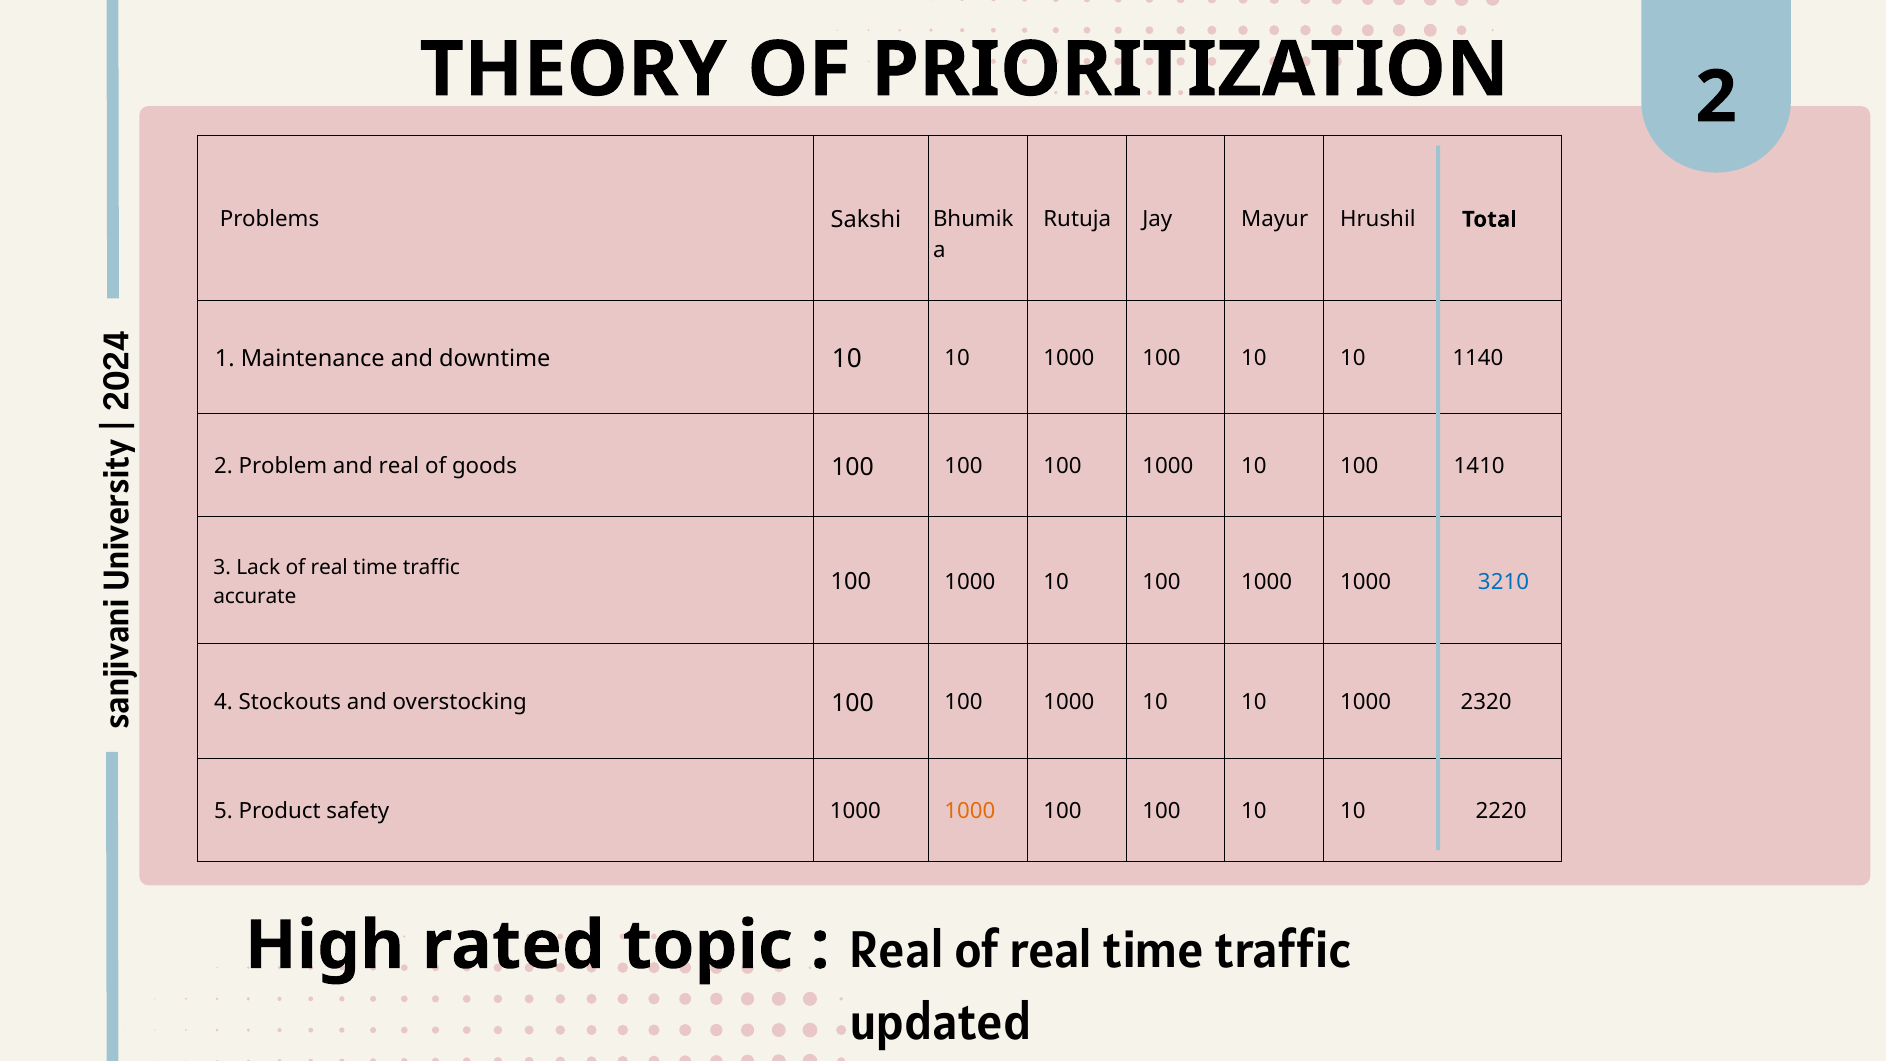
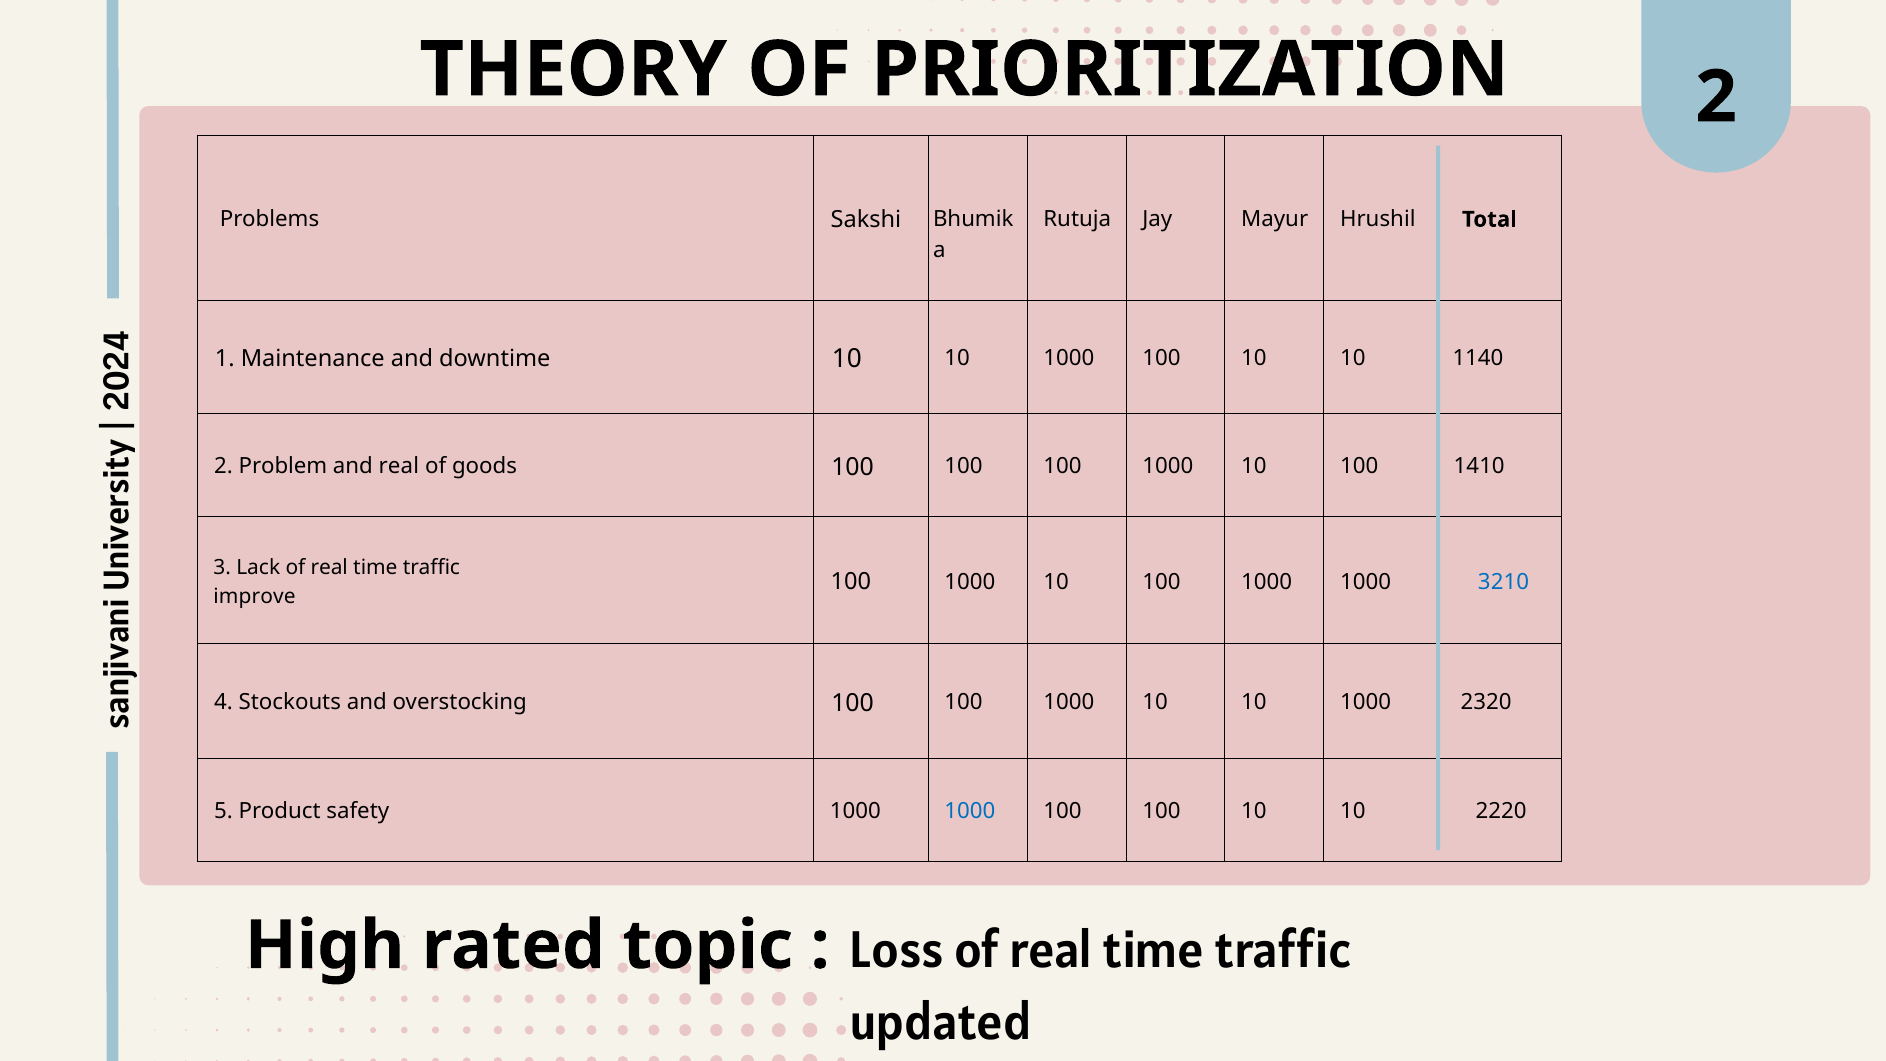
accurate: accurate -> improve (255, 596)
1000 colour: orange -> blue (970, 811)
Real: Real -> Loss (897, 951)
